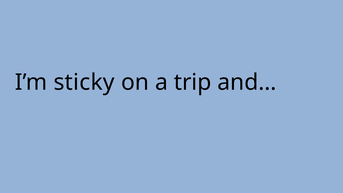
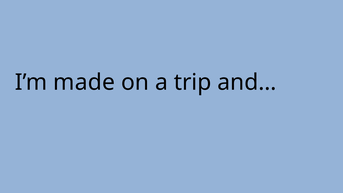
sticky: sticky -> made (84, 82)
